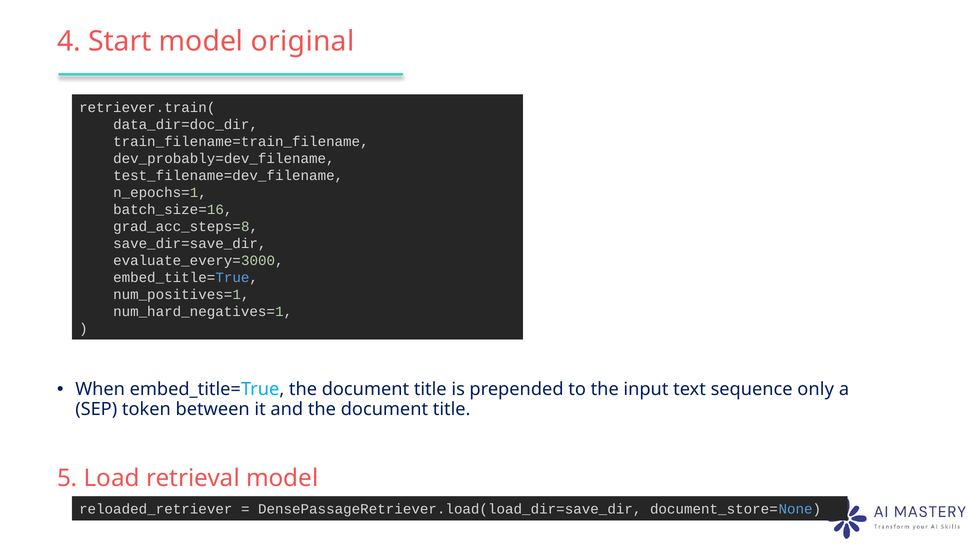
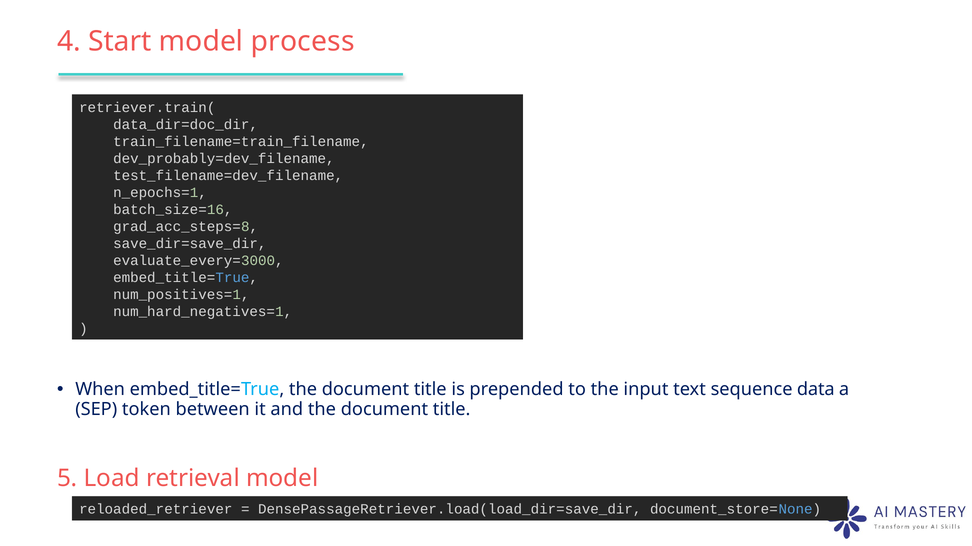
original: original -> process (303, 41)
only: only -> data (816, 390)
